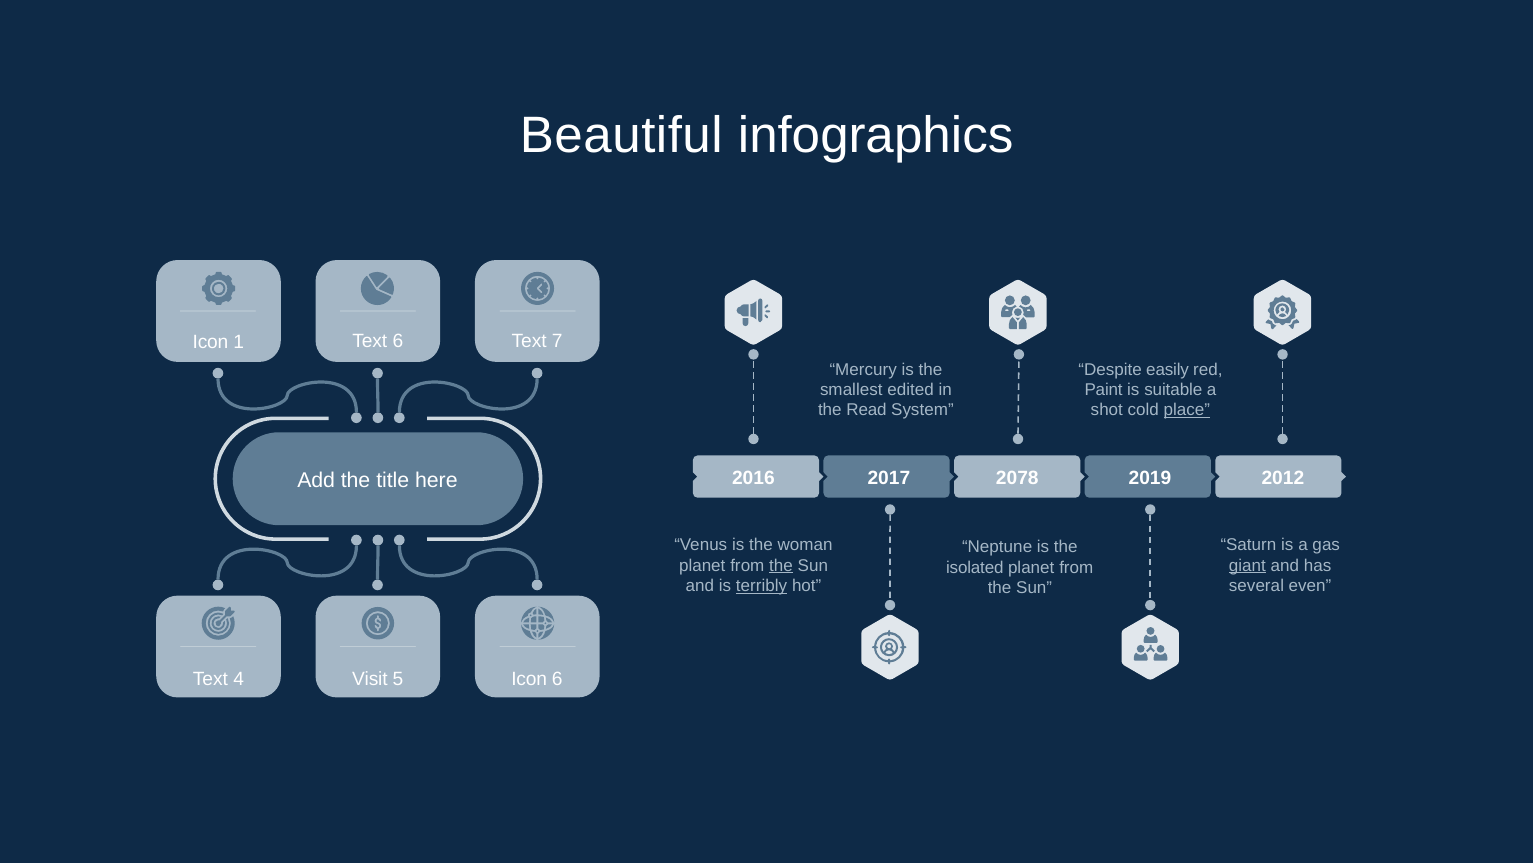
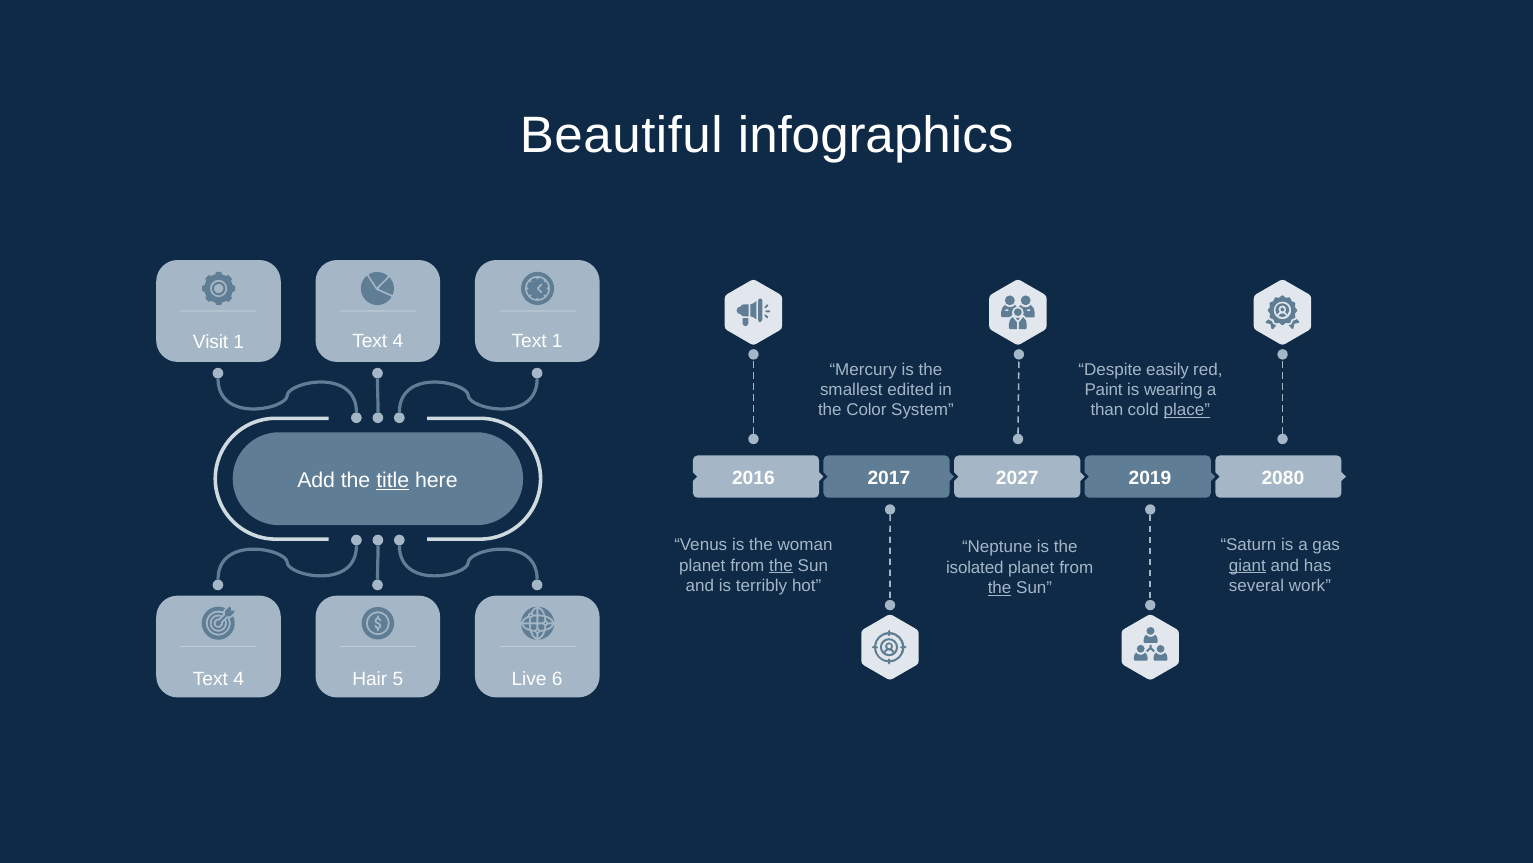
Icon: Icon -> Visit (211, 341)
6: 6 -> 4 (398, 341)
Text 7: 7 -> 1 (557, 341)
suitable: suitable -> wearing (1173, 390)
Read: Read -> Color (866, 410)
shot: shot -> than (1107, 410)
2078: 2078 -> 2027 (1017, 478)
2012: 2012 -> 2080 (1283, 478)
title underline: none -> present (393, 480)
terribly underline: present -> none (762, 585)
even: even -> work (1310, 585)
the underline: none -> present (1000, 588)
Visit: Visit -> Hair (370, 679)
5 Icon: Icon -> Live (529, 679)
